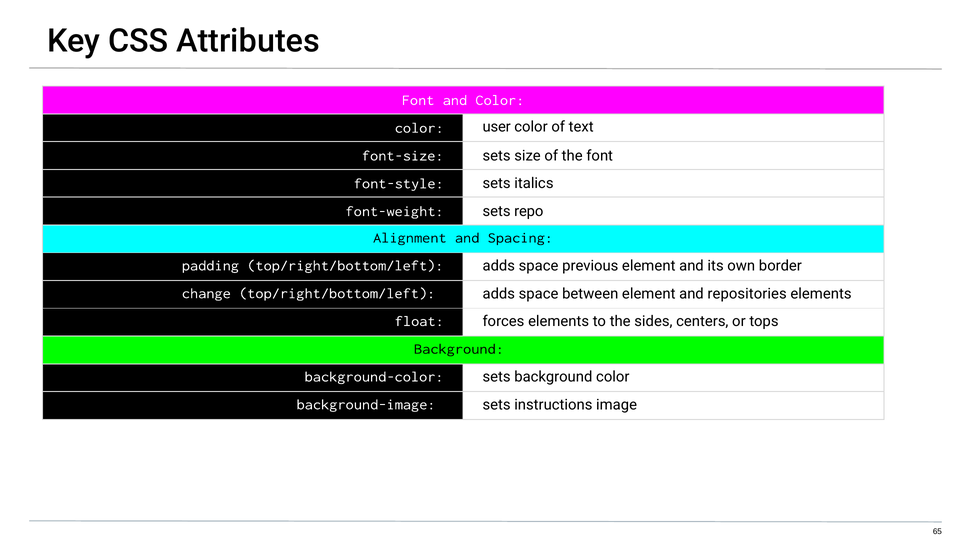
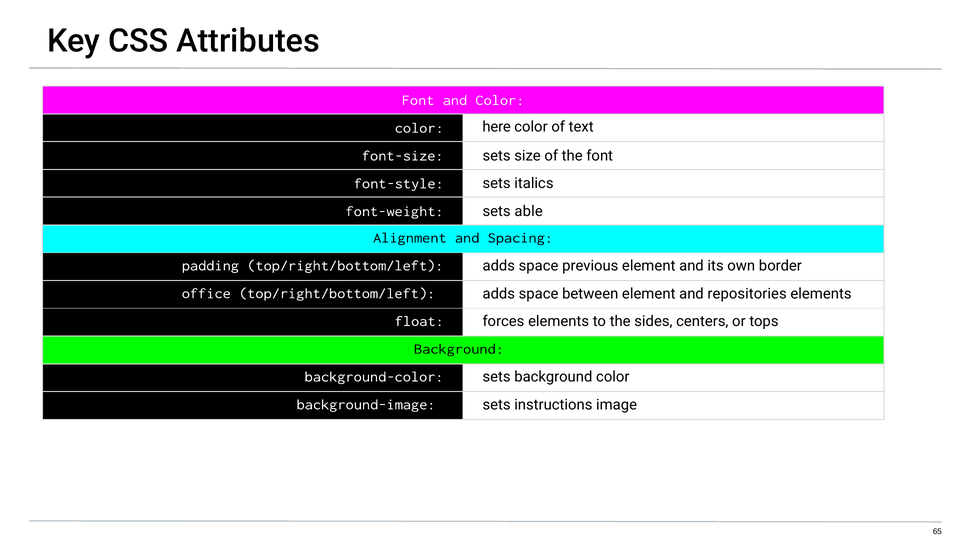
user: user -> here (497, 127)
repo: repo -> able (529, 211)
change: change -> office (206, 293)
